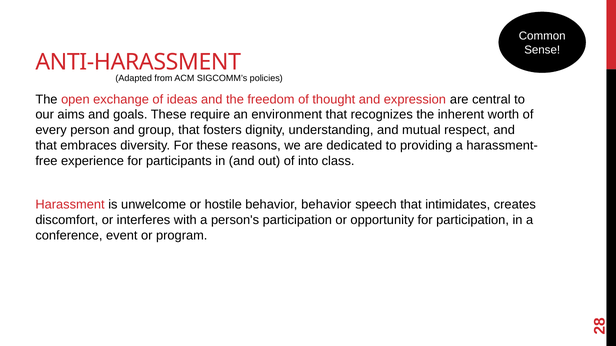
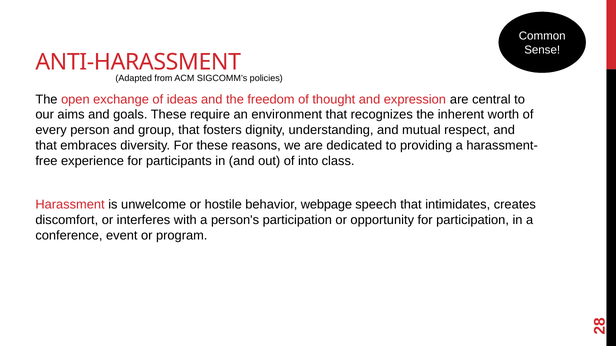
behavior behavior: behavior -> webpage (326, 205)
